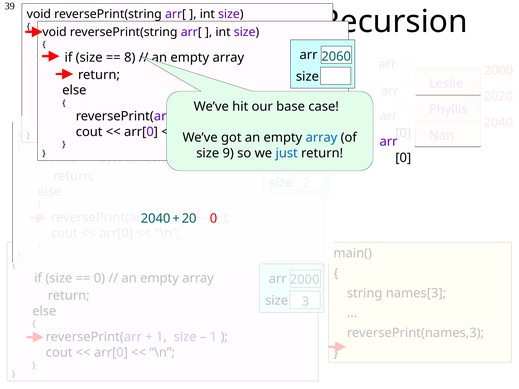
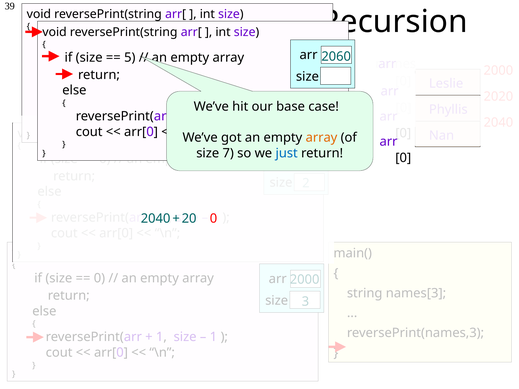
8: 8 -> 5 (130, 57)
array colour: blue -> orange (322, 138)
9: 9 -> 7 (228, 153)
